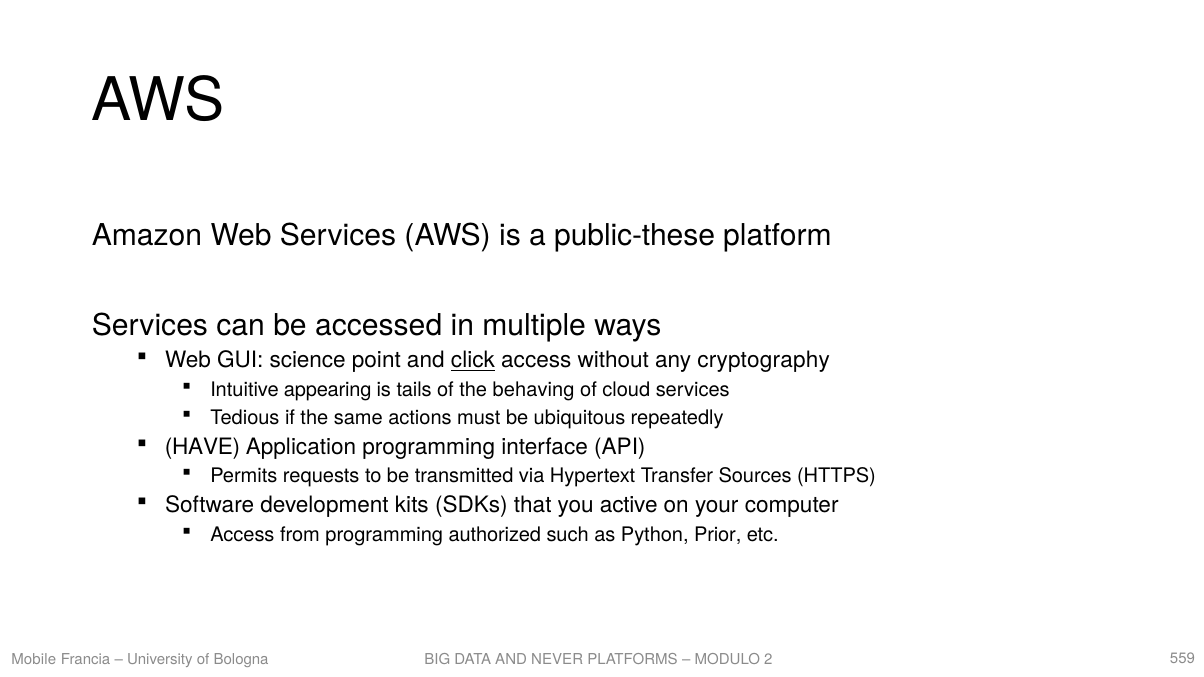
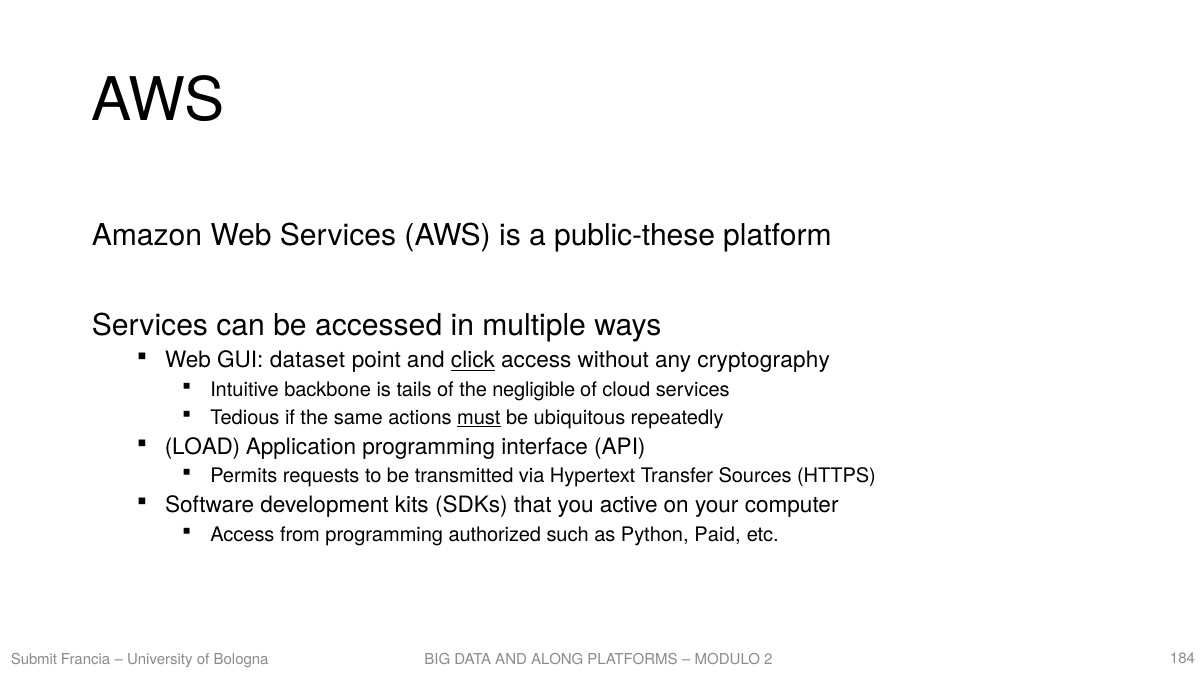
science: science -> dataset (308, 361)
appearing: appearing -> backbone (328, 390)
behaving: behaving -> negligible (534, 390)
must underline: none -> present (479, 418)
HAVE: HAVE -> LOAD (203, 447)
Prior: Prior -> Paid (718, 535)
Mobile: Mobile -> Submit (34, 660)
NEVER: NEVER -> ALONG (557, 660)
559: 559 -> 184 (1183, 659)
